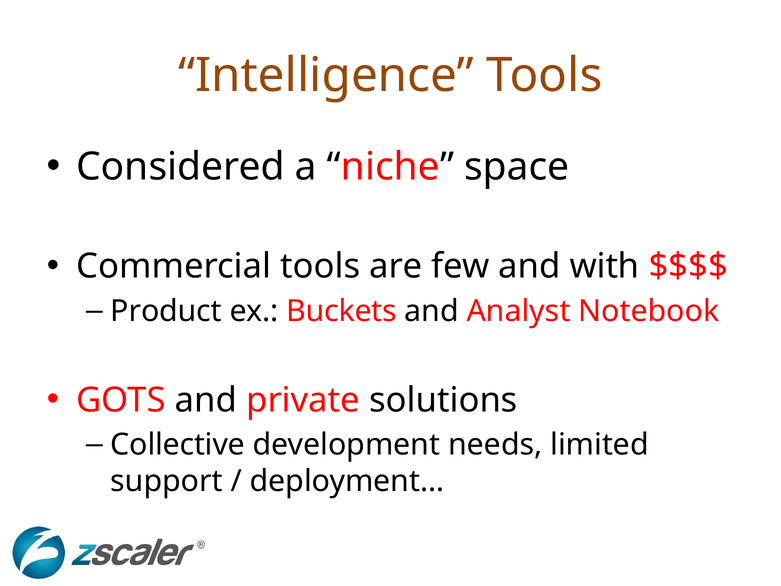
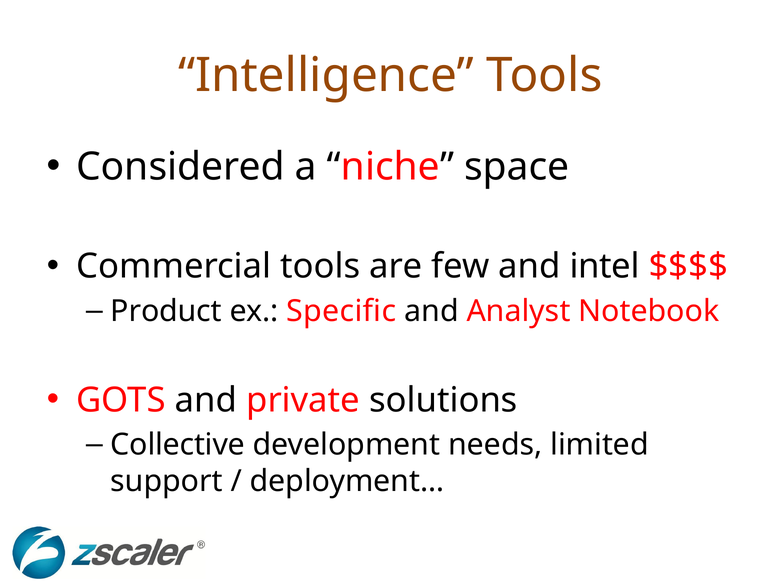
with: with -> intel (605, 266)
Buckets: Buckets -> Specific (341, 311)
